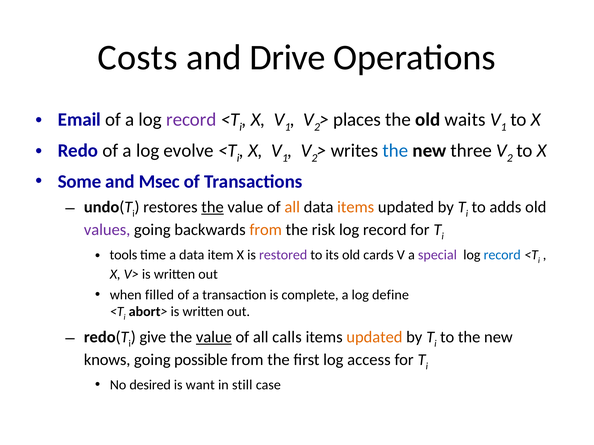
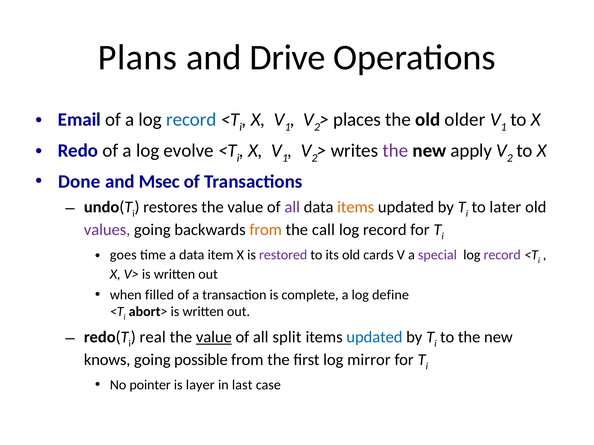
Costs: Costs -> Plans (137, 58)
record colour: purple -> blue (191, 120)
waits: waits -> older (465, 120)
the colour: blue -> purple (395, 151)
three: three -> apply (471, 151)
Some: Some -> Done (79, 182)
the underline: present -> none (213, 207)
all colour: orange -> purple (292, 207)
adds: adds -> later (505, 207)
risk: risk -> call (323, 230)
tools: tools -> goes (123, 255)
record colour: blue -> purple (502, 255)
give: give -> real (153, 338)
calls: calls -> split (287, 338)
updated colour: orange -> blue (374, 338)
access: access -> mirror (369, 360)
desired: desired -> pointer (150, 385)
want: want -> layer (200, 385)
still: still -> last (242, 385)
